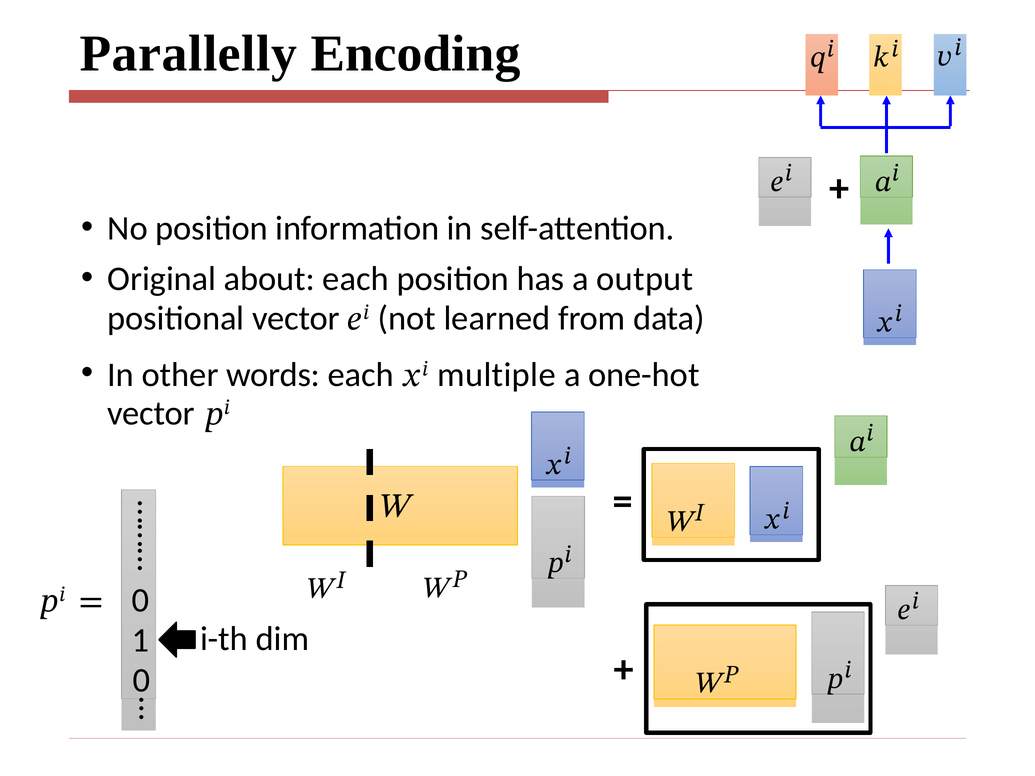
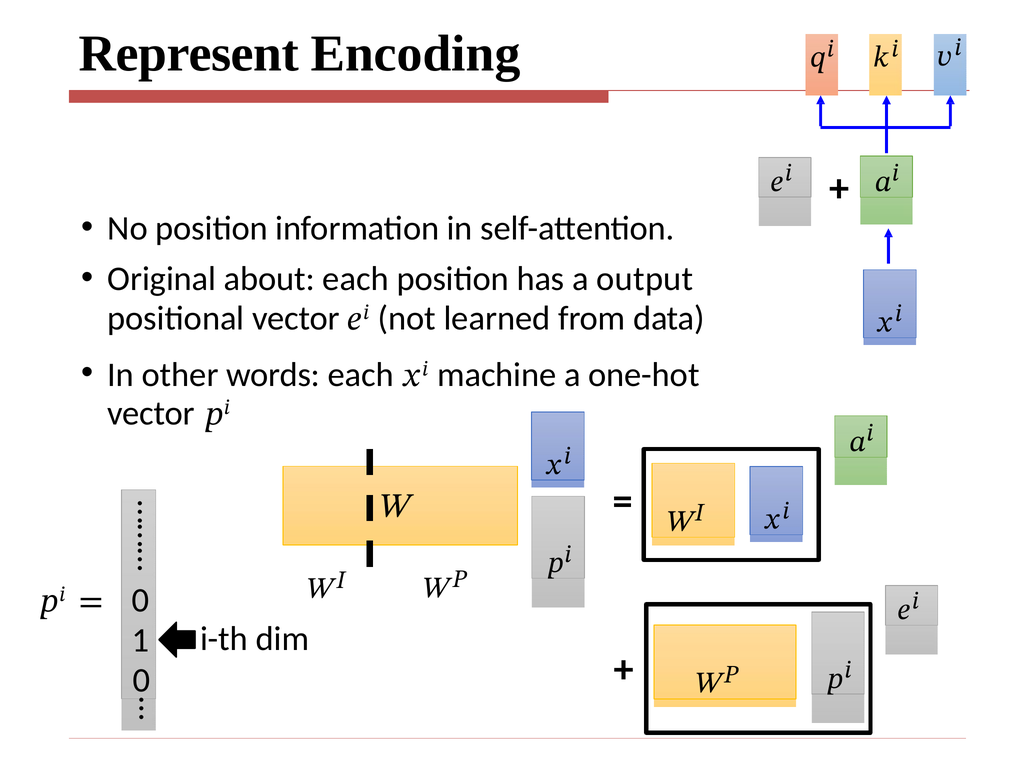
Parallelly: Parallelly -> Represent (189, 54)
multiple: multiple -> machine (497, 375)
